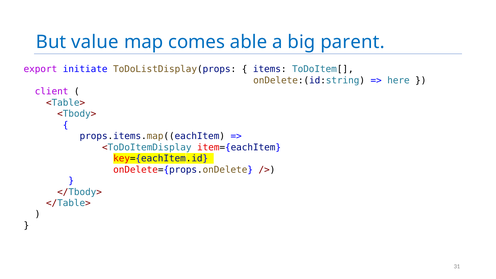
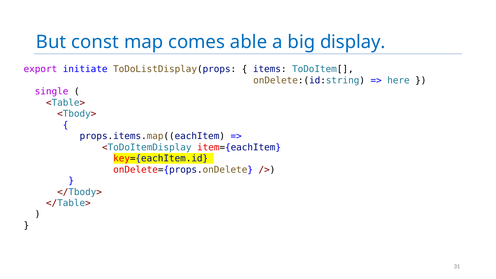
value: value -> const (95, 42)
parent: parent -> display (353, 42)
client: client -> single (52, 91)
